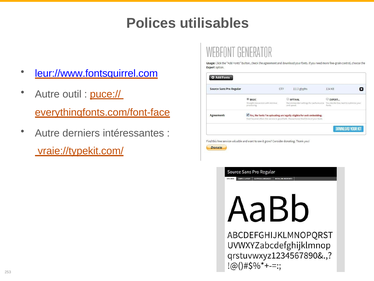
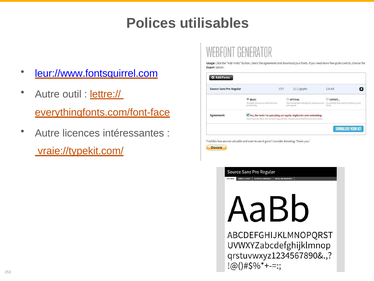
puce://: puce:// -> lettre:// (105, 94)
derniers: derniers -> licences (81, 133)
